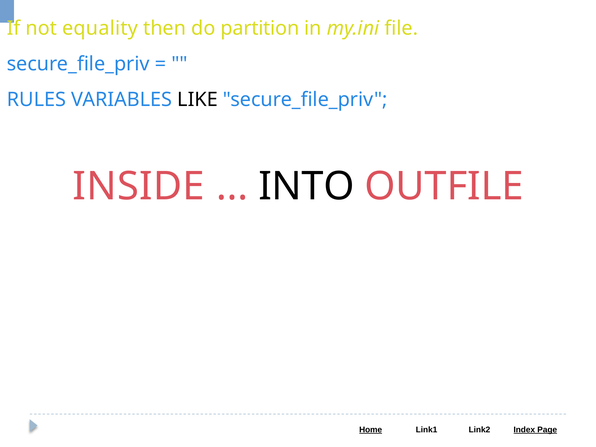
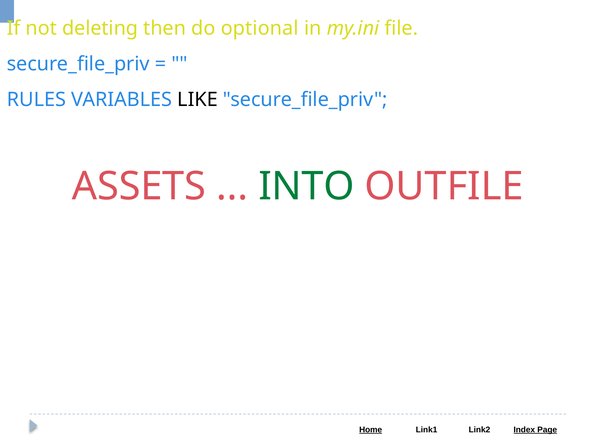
equality: equality -> deleting (100, 28)
partition: partition -> optional (260, 28)
INSIDE: INSIDE -> ASSETS (139, 186)
INTO colour: black -> green (306, 186)
